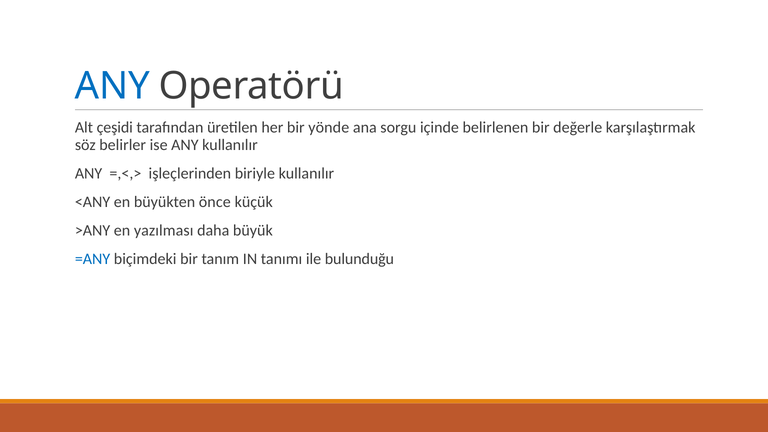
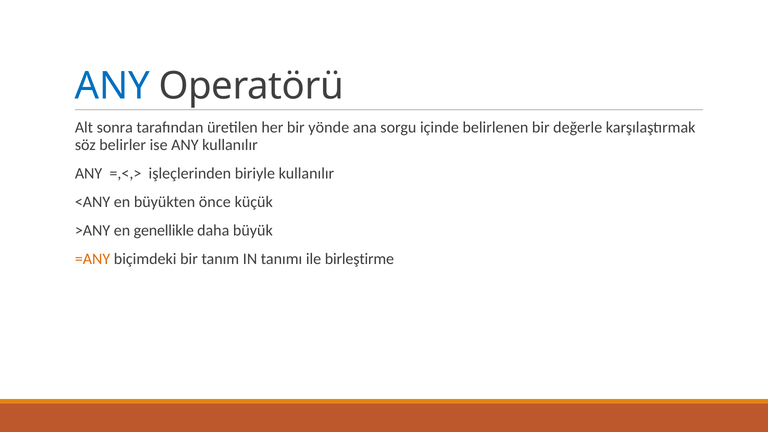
çeşidi: çeşidi -> sonra (115, 128)
yazılması: yazılması -> genellikle (164, 230)
=ANY colour: blue -> orange (93, 259)
bulunduğu: bulunduğu -> birleştirme (359, 259)
